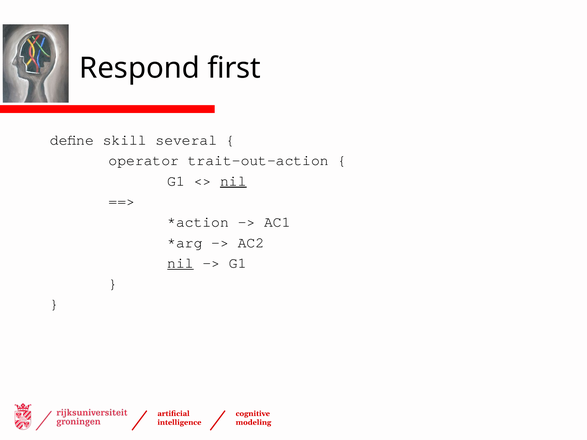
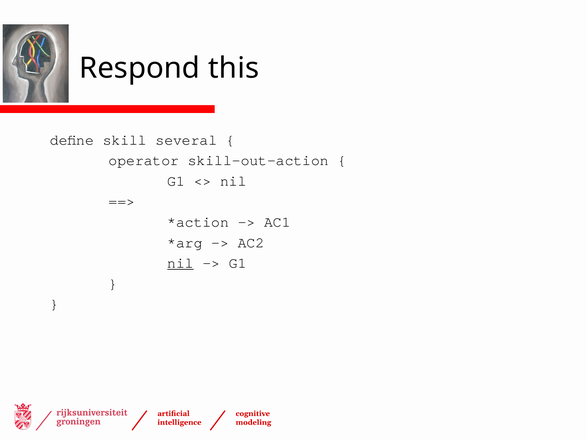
first: first -> this (234, 68)
trait-out-action: trait-out-action -> skill-out-action (258, 160)
nil underline: present -> none (233, 181)
